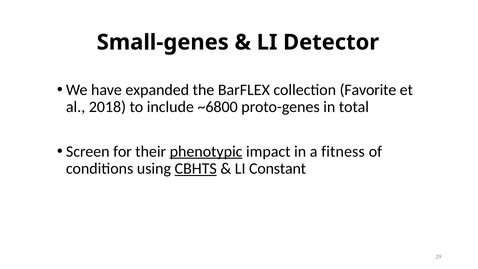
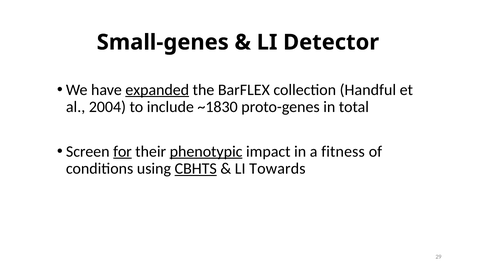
expanded underline: none -> present (157, 90)
Favorite: Favorite -> Handful (368, 90)
2018: 2018 -> 2004 (107, 107)
~6800: ~6800 -> ~1830 (218, 107)
for underline: none -> present (122, 151)
Constant: Constant -> Towards (277, 169)
